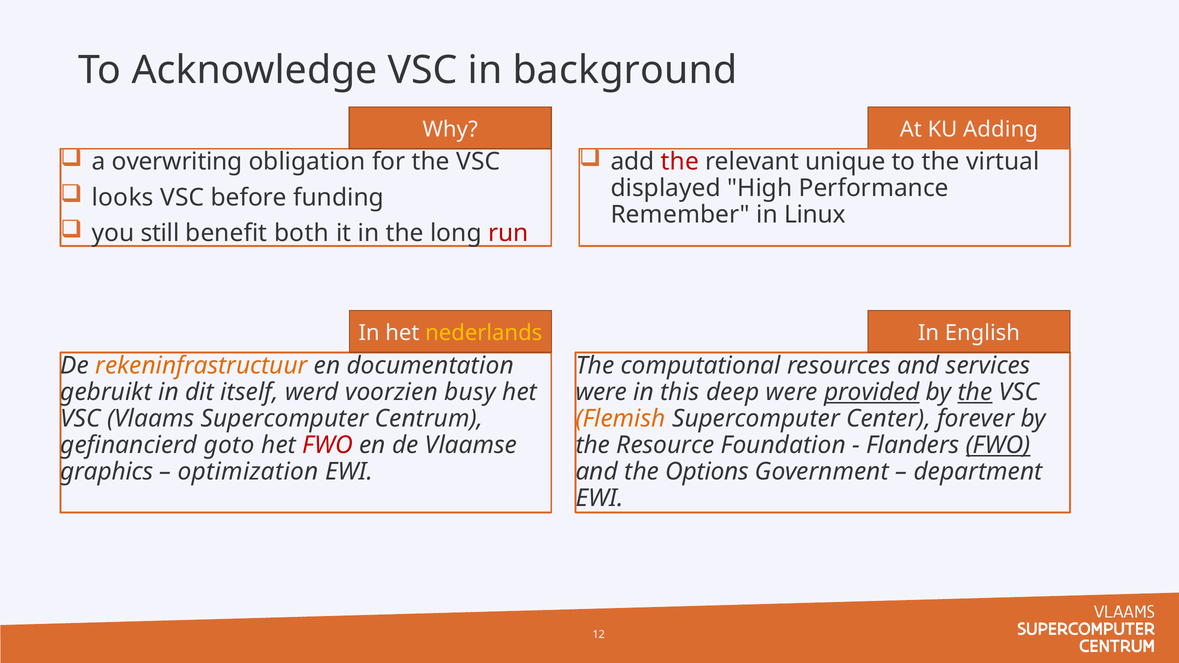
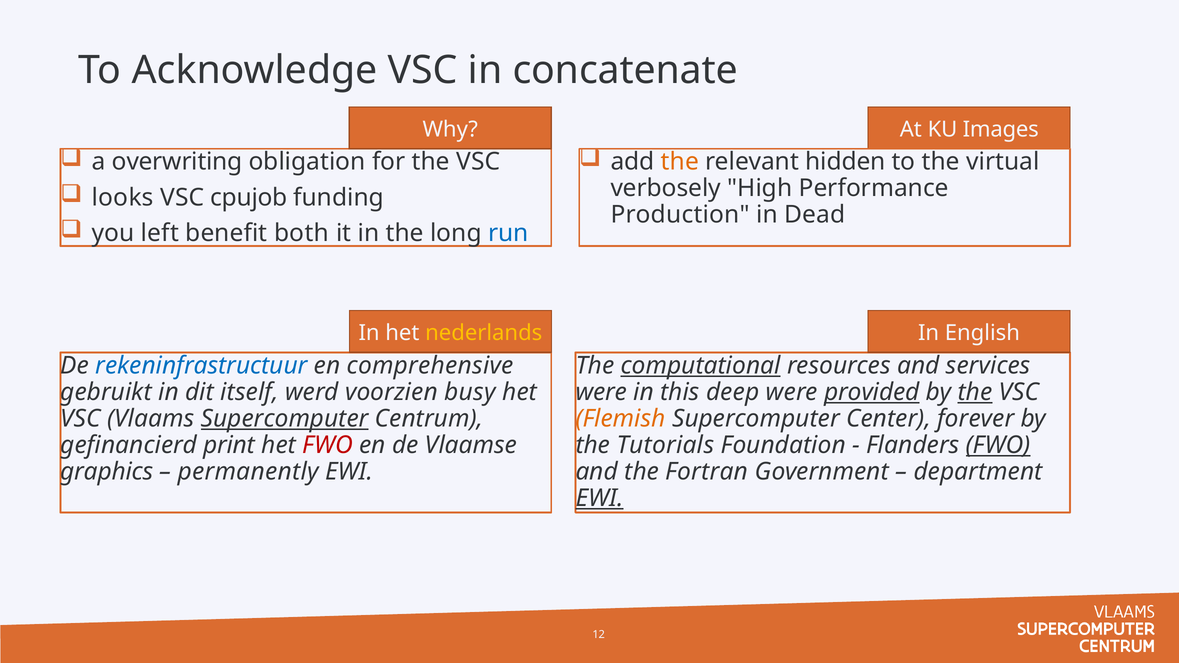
background: background -> concatenate (625, 70)
Adding: Adding -> Images (1001, 129)
the colour: red -> orange (680, 162)
unique: unique -> hidden (845, 162)
displayed: displayed -> verbosely (666, 188)
before: before -> cpujob (249, 198)
Remember: Remember -> Production (680, 215)
Linux: Linux -> Dead (815, 215)
still: still -> left (160, 233)
run colour: red -> blue (508, 233)
rekeninfrastructuur colour: orange -> blue (201, 366)
documentation: documentation -> comprehensive (430, 366)
computational underline: none -> present (701, 366)
Supercomputer underline: none -> present (285, 419)
goto: goto -> print (229, 445)
Resource: Resource -> Tutorials (665, 445)
optimization: optimization -> permanently (248, 472)
Options: Options -> Fortran (707, 472)
EWI underline: none -> present (599, 498)
